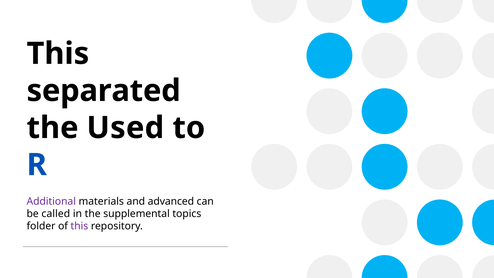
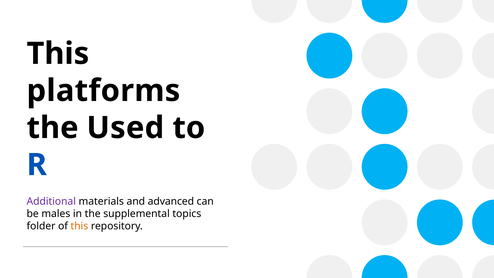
separated: separated -> platforms (103, 91)
called: called -> males (56, 214)
this colour: purple -> orange (79, 226)
